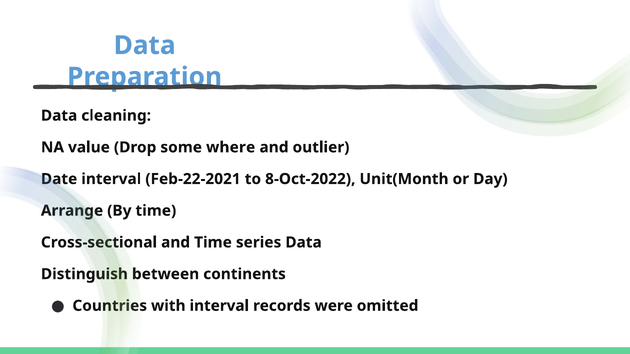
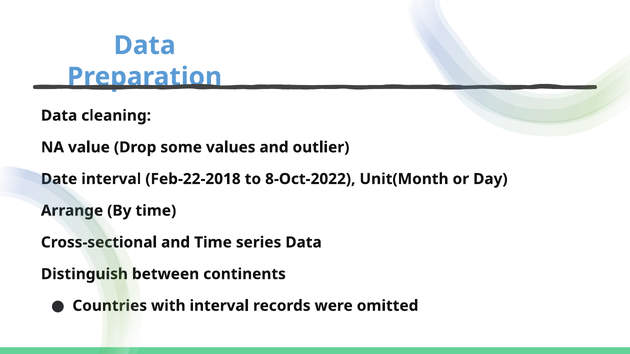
where: where -> values (231, 147)
Feb-22-2021: Feb-22-2021 -> Feb-22-2018 (193, 179)
